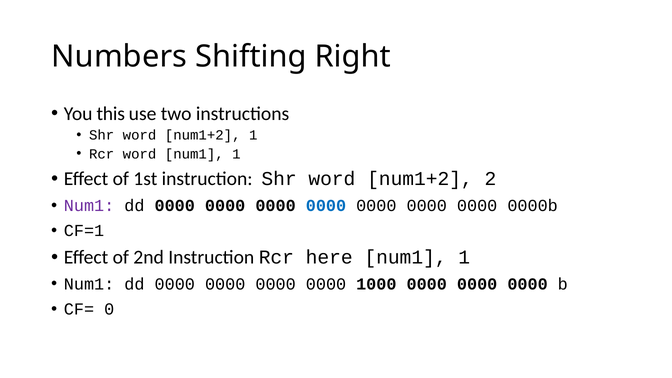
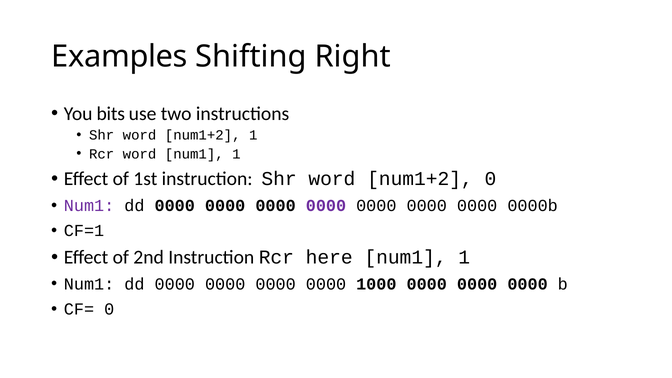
Numbers: Numbers -> Examples (119, 56)
this: this -> bits (111, 114)
num1+2 2: 2 -> 0 (490, 179)
0000 colour: blue -> purple (326, 206)
